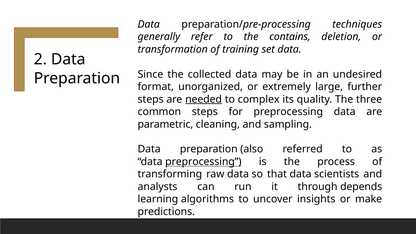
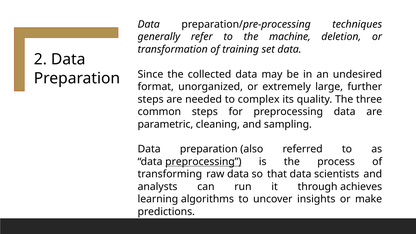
contains: contains -> machine (290, 37)
needed underline: present -> none (204, 99)
depends: depends -> achieves (361, 187)
